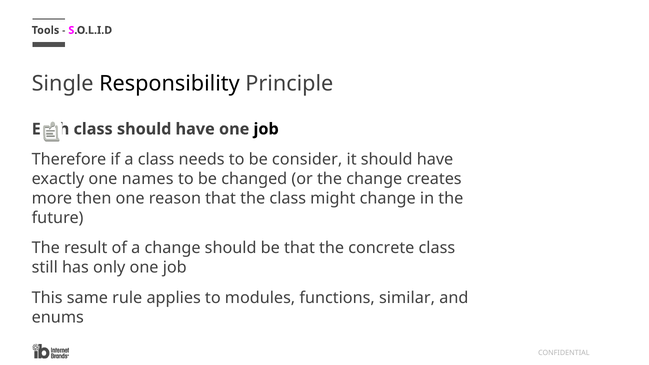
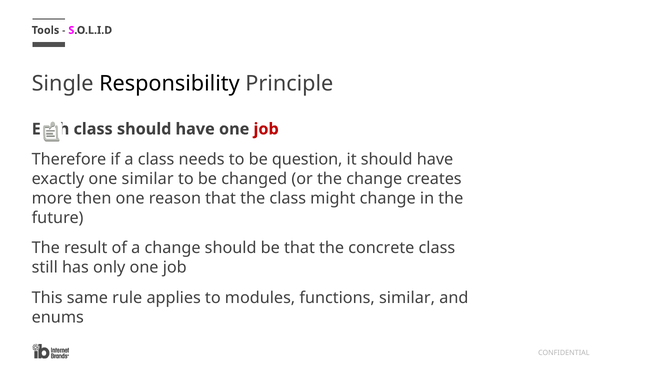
job colour: black -> red (266, 129)
consider: consider -> question (307, 159)
one names: names -> similar (148, 179)
